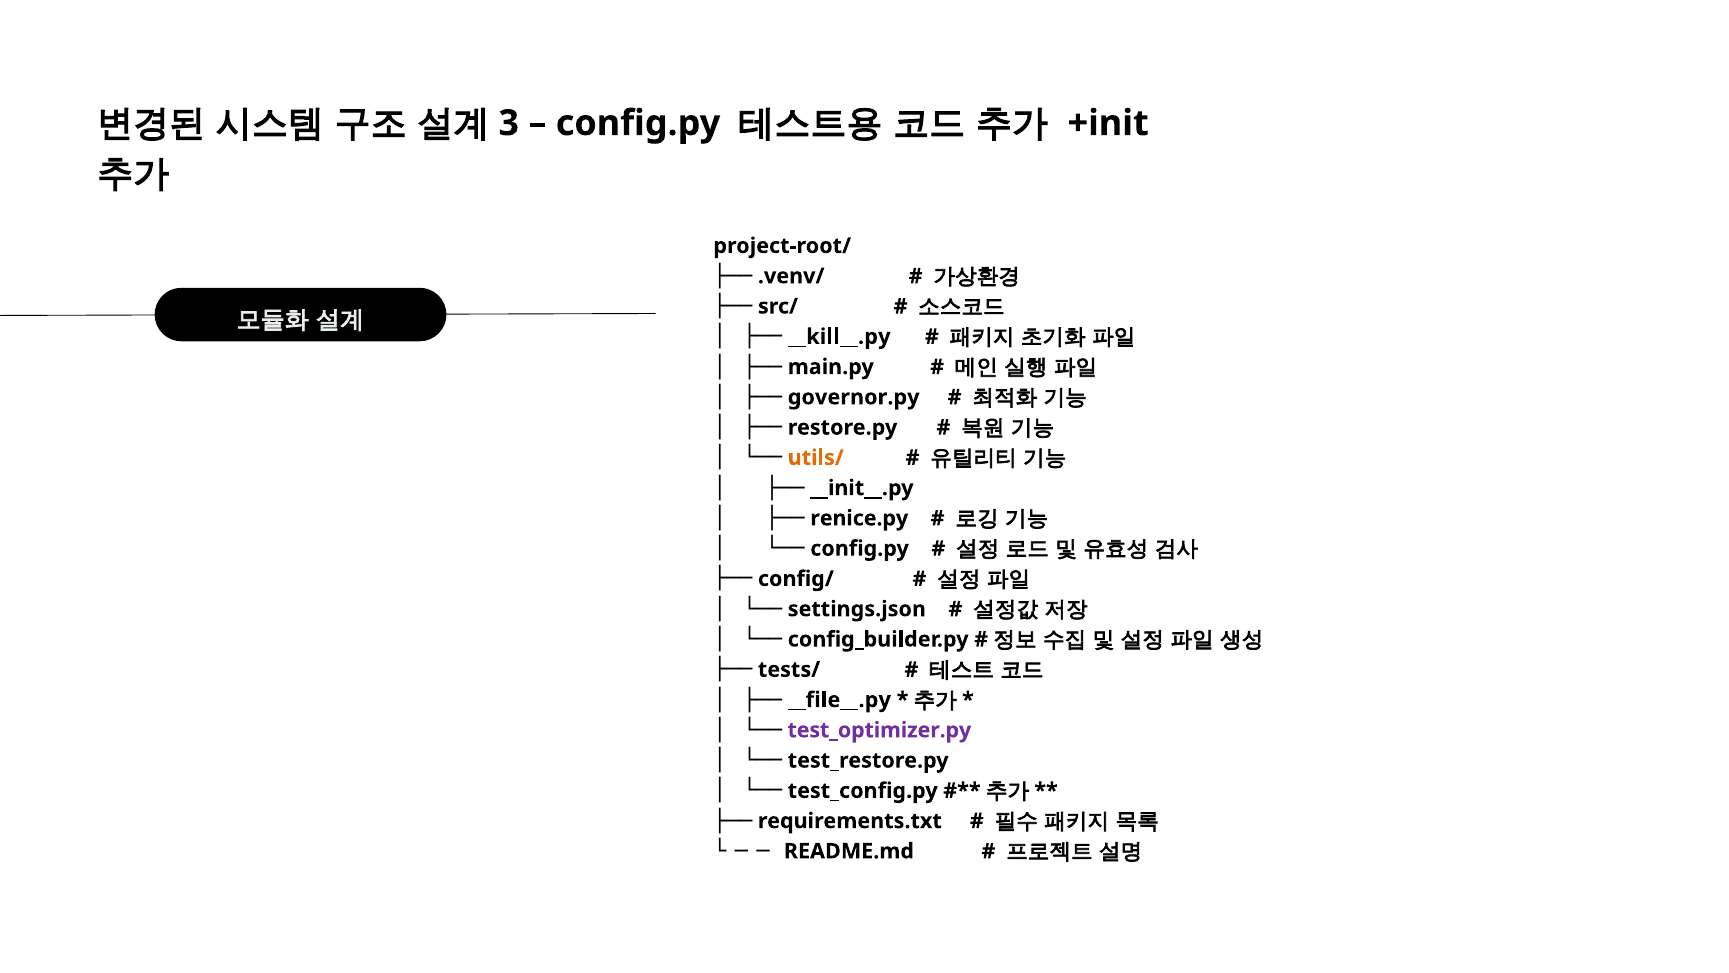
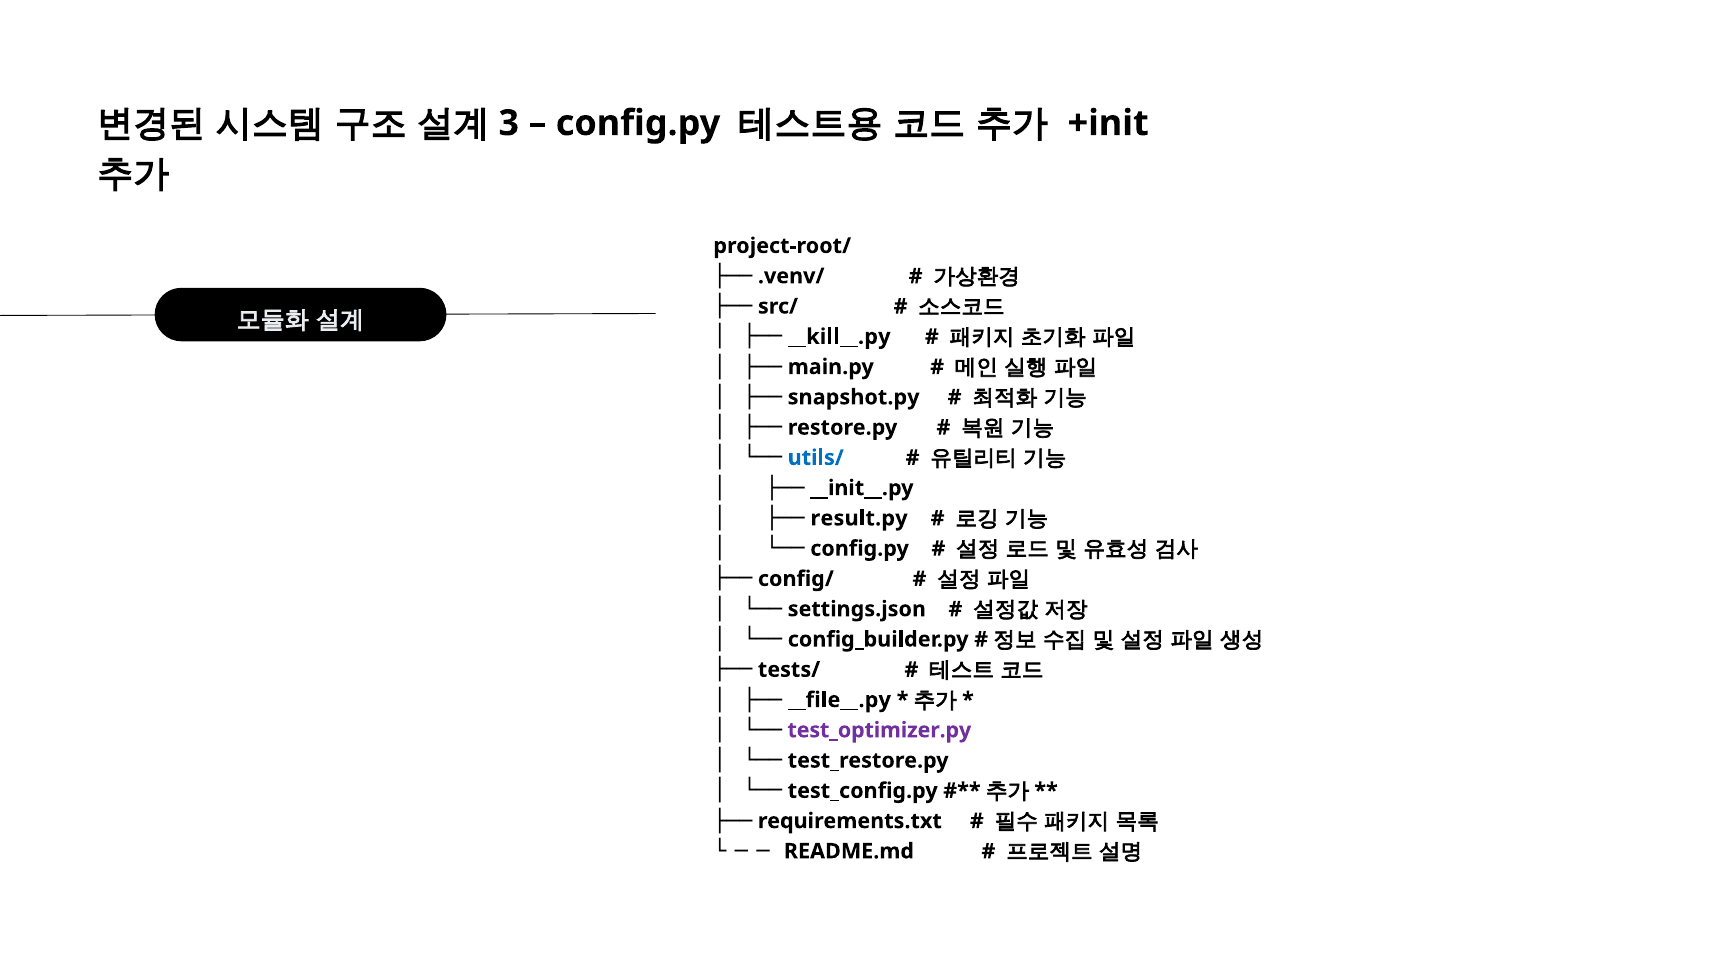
governor.py: governor.py -> snapshot.py (854, 397)
utils/ colour: orange -> blue (816, 458)
renice.py: renice.py -> result.py (859, 518)
